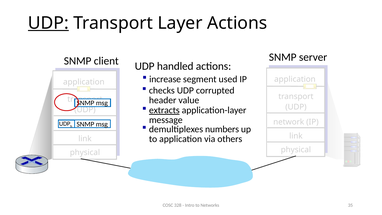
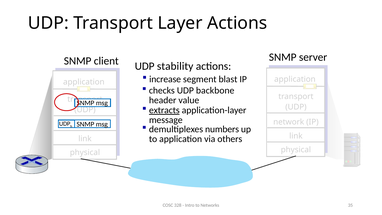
UDP underline: present -> none (48, 23)
handled: handled -> stability (175, 66)
used: used -> blast (228, 79)
corrupted: corrupted -> backbone (215, 90)
